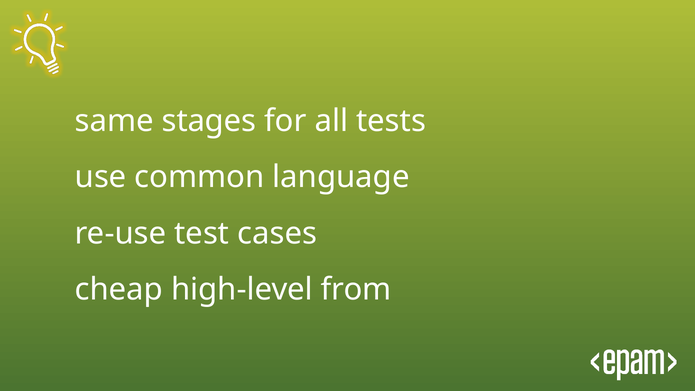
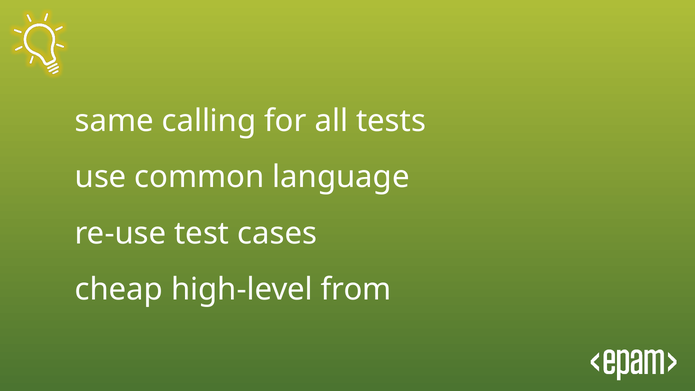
stages: stages -> calling (209, 121)
